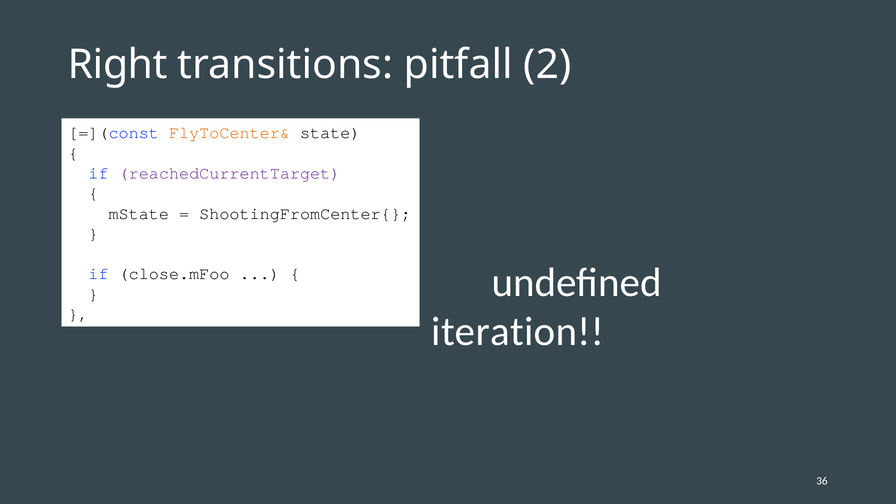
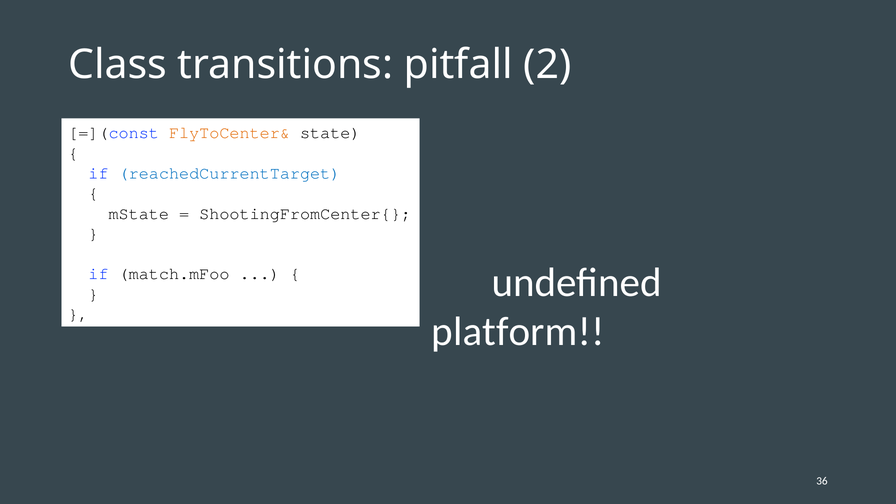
Right: Right -> Class (118, 65)
reachedCurrentTarget colour: purple -> blue (229, 173)
close.mFoo: close.mFoo -> match.mFoo (174, 274)
iteration: iteration -> platform (518, 332)
